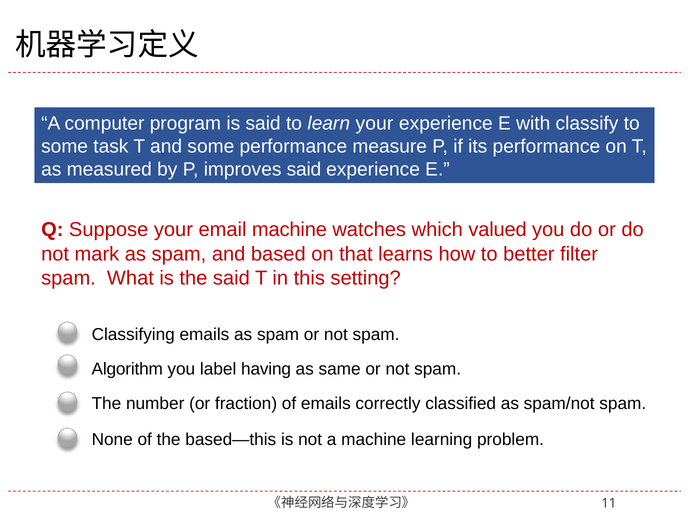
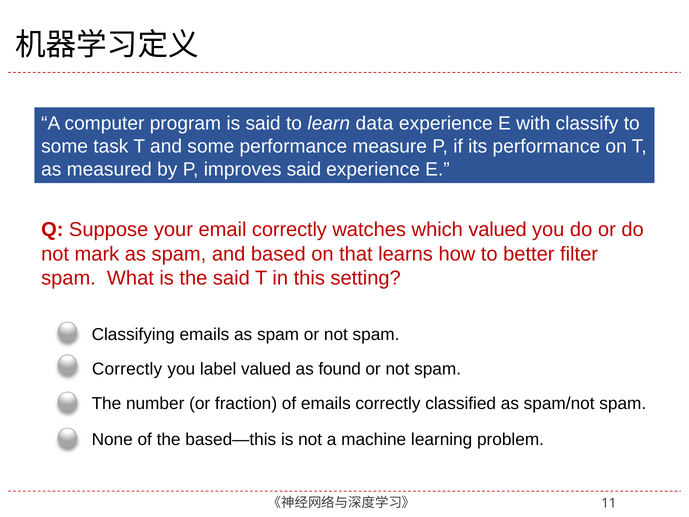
learn your: your -> data (374, 124)
email machine: machine -> correctly (289, 230)
Algorithm: Algorithm -> Correctly (127, 369)
label having: having -> valued (266, 369)
same: same -> found (340, 369)
